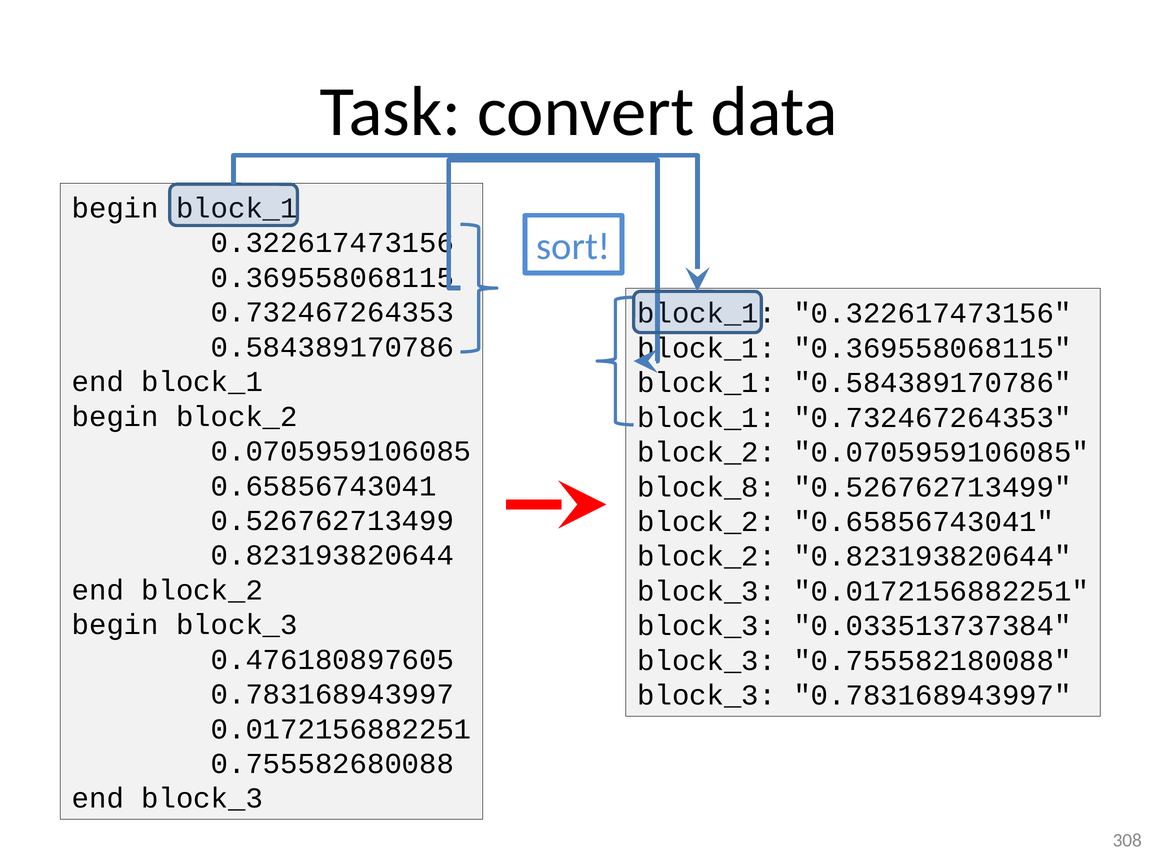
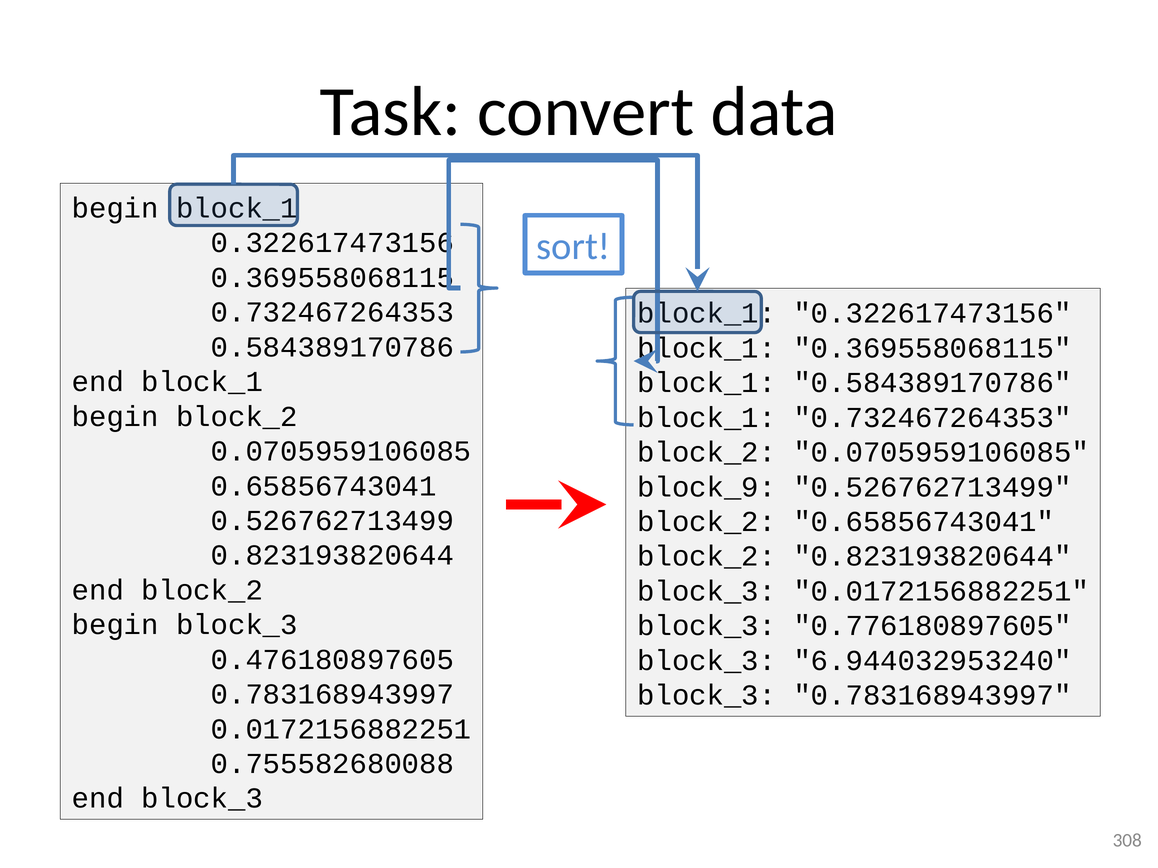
block_8: block_8 -> block_9 (707, 487)
0.033513737384: 0.033513737384 -> 0.776180897605 (933, 626)
0.755582180088: 0.755582180088 -> 6.944032953240 (933, 661)
